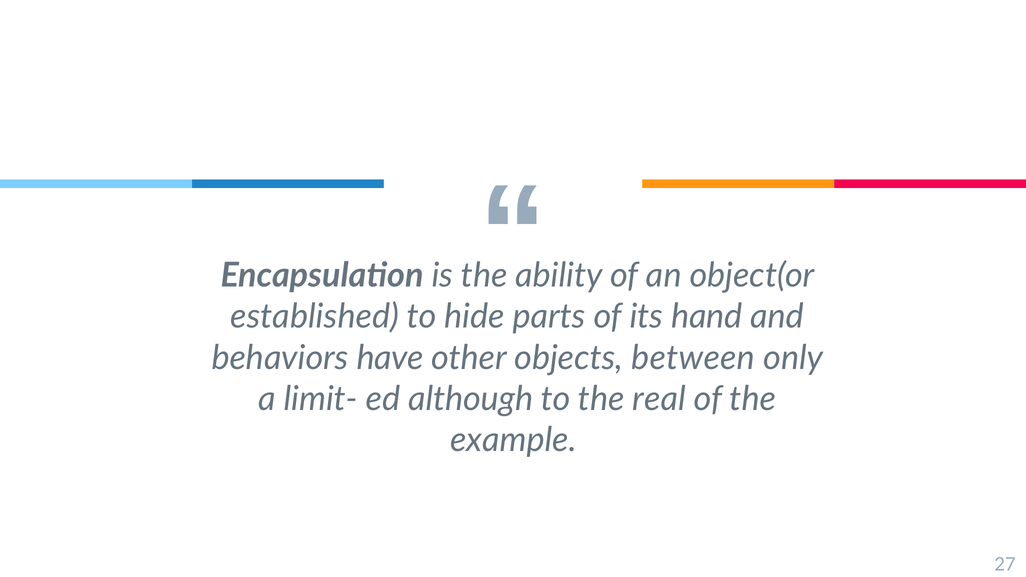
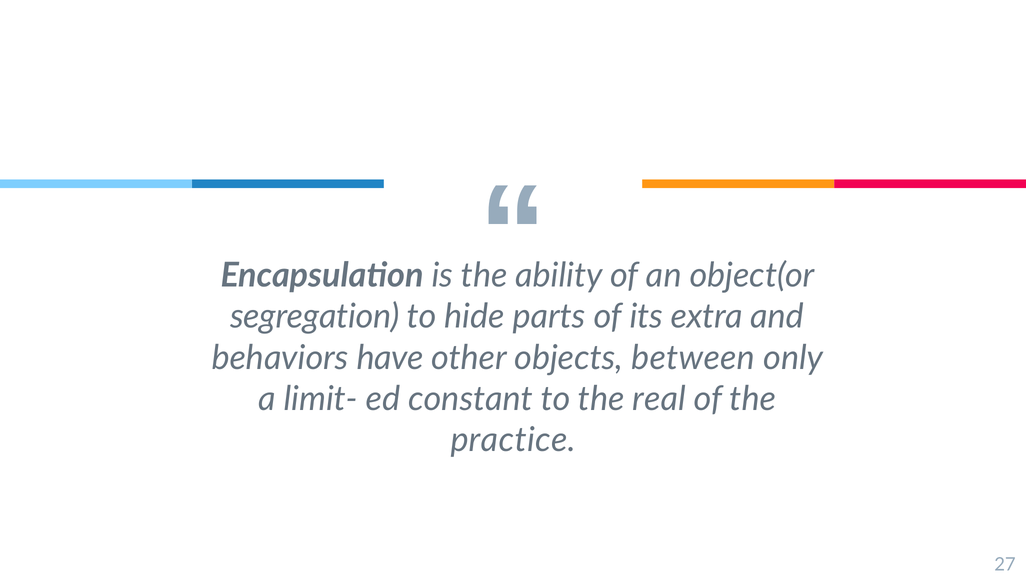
established: established -> segregation (315, 317)
hand: hand -> extra (707, 317)
although: although -> constant (471, 399)
example: example -> practice (513, 440)
